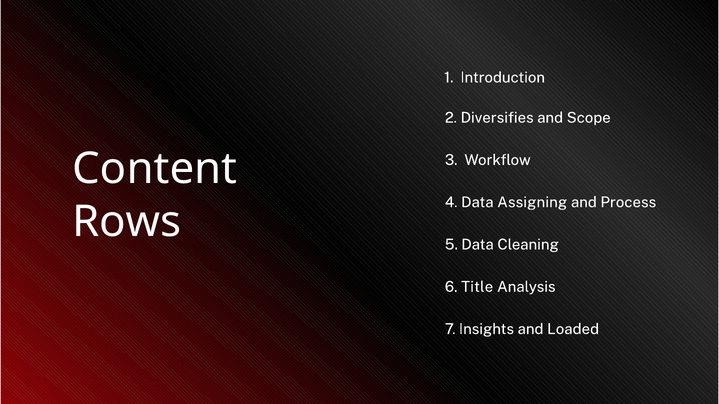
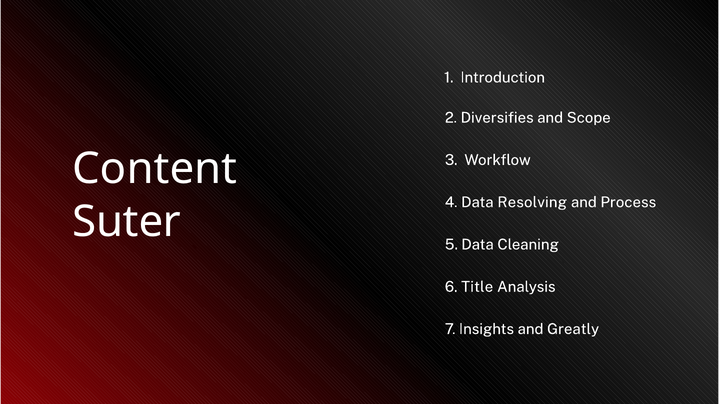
Assigning: Assigning -> Resolving (532, 203)
Rows: Rows -> Suter (127, 222)
Loaded: Loaded -> Greatly (573, 329)
